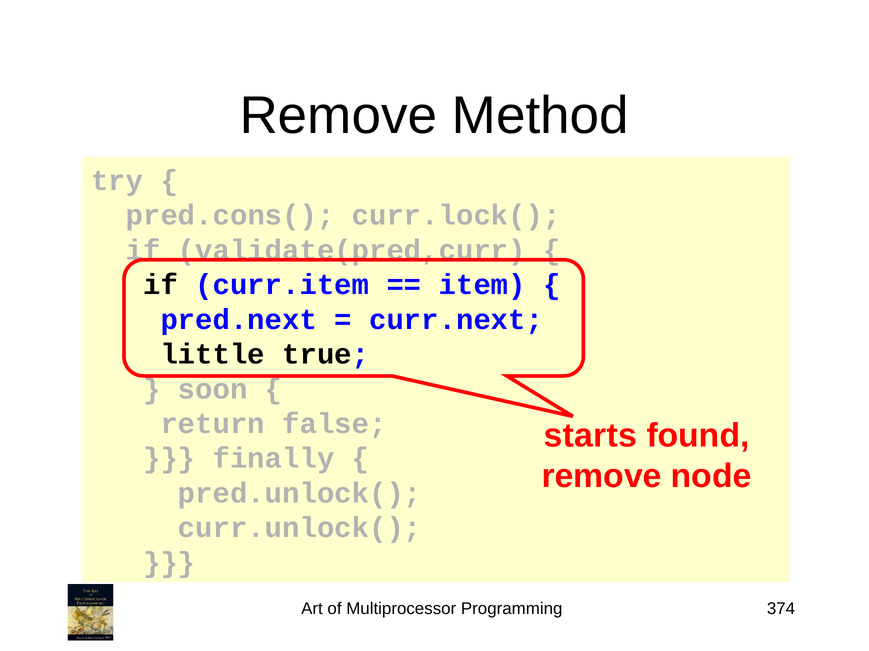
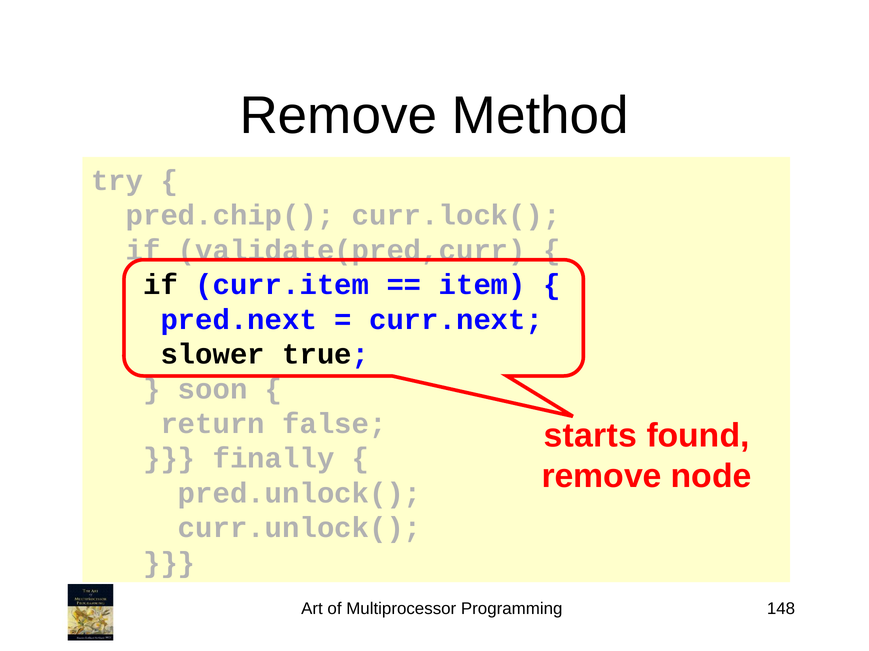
pred.cons(: pred.cons( -> pred.chip( (230, 216)
little: little -> slower (213, 355)
374: 374 -> 148 (781, 609)
